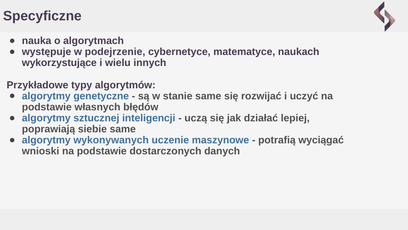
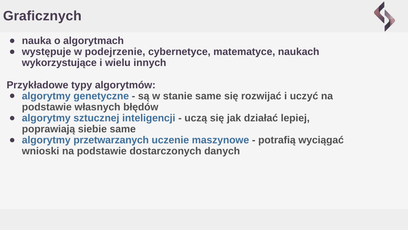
Specyficzne: Specyficzne -> Graficznych (42, 16)
wykonywanych: wykonywanych -> przetwarzanych (111, 140)
